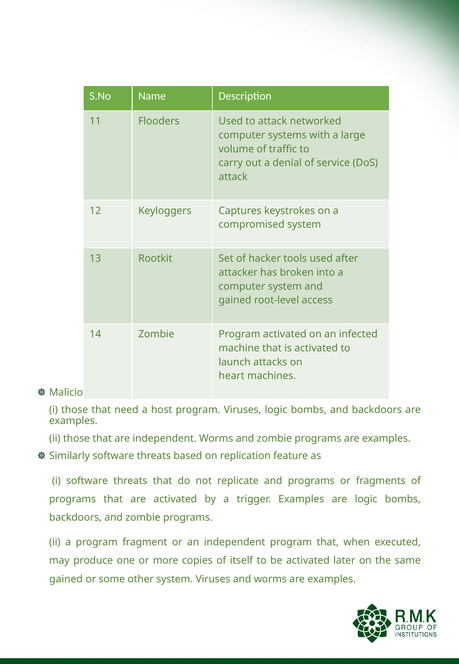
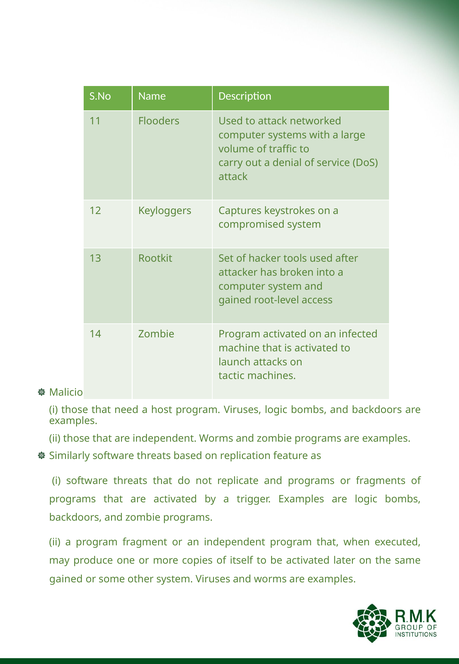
heart: heart -> tactic (232, 375)
